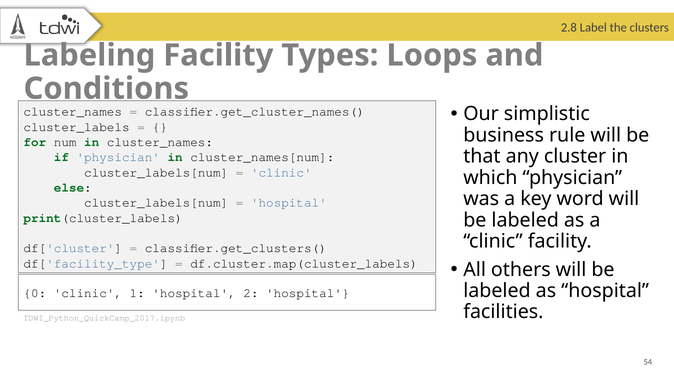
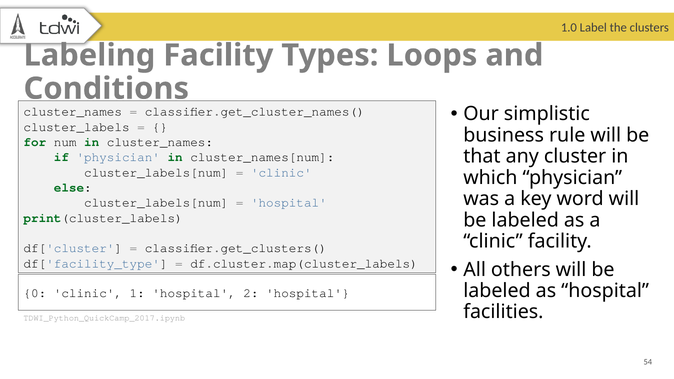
2.8: 2.8 -> 1.0 (569, 27)
